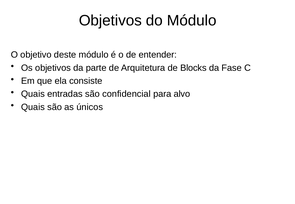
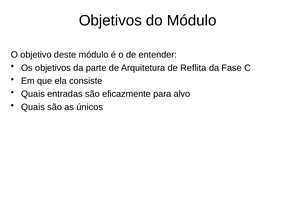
Blocks: Blocks -> Reflita (193, 68)
confidencial: confidencial -> eficazmente (126, 94)
